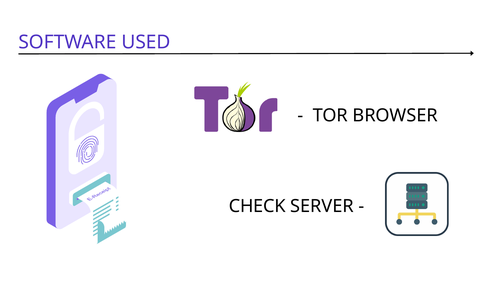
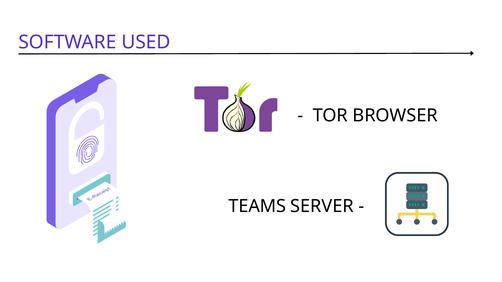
CHECK: CHECK -> TEAMS (257, 207)
